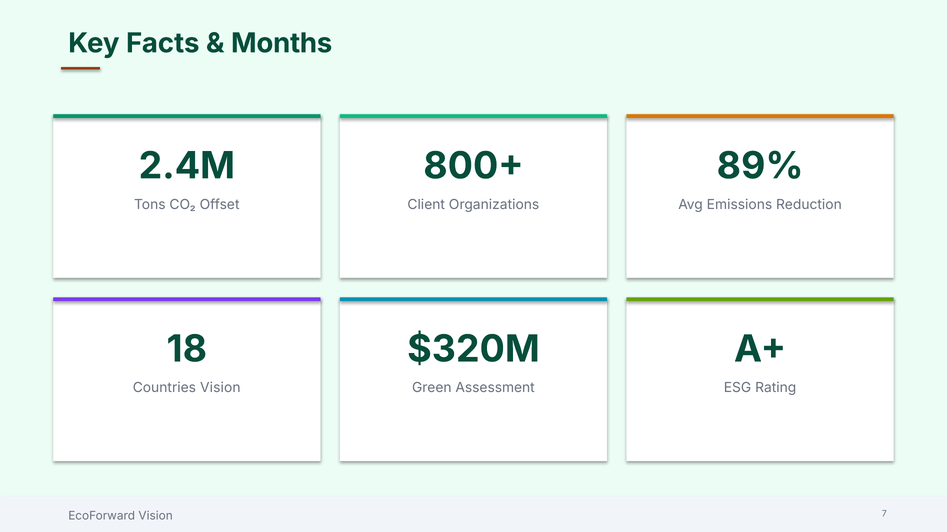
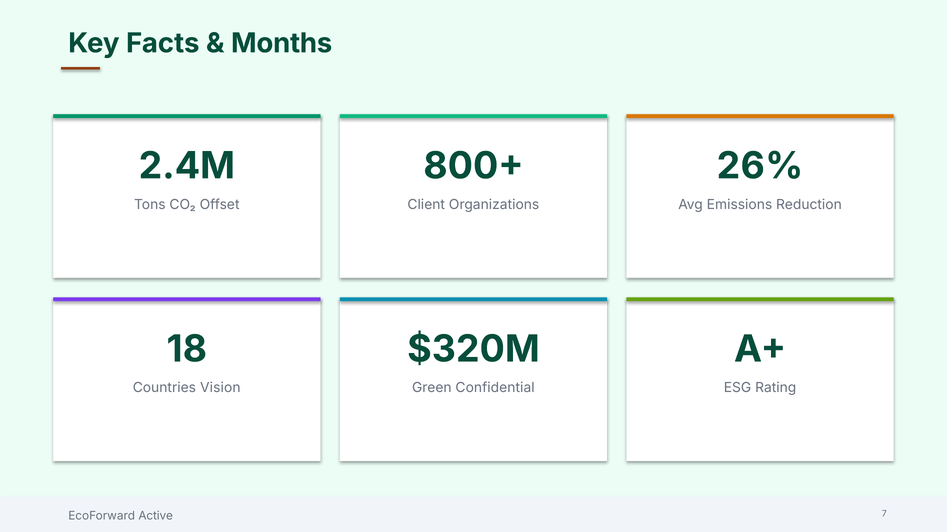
89%: 89% -> 26% (760, 166)
Assessment: Assessment -> Confidential (495, 388)
EcoForward Vision: Vision -> Active (156, 516)
